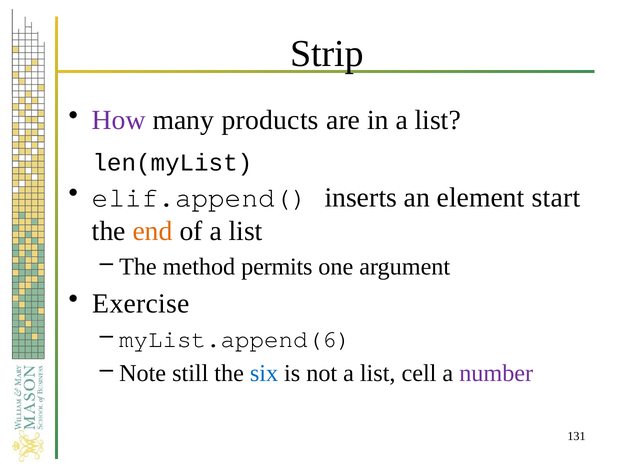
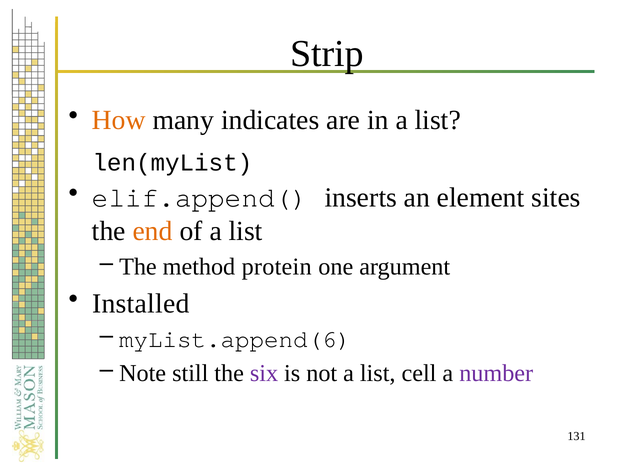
How colour: purple -> orange (119, 120)
products: products -> indicates (270, 120)
start: start -> sites (556, 198)
permits: permits -> protein (277, 267)
Exercise: Exercise -> Installed (141, 304)
six colour: blue -> purple (264, 374)
